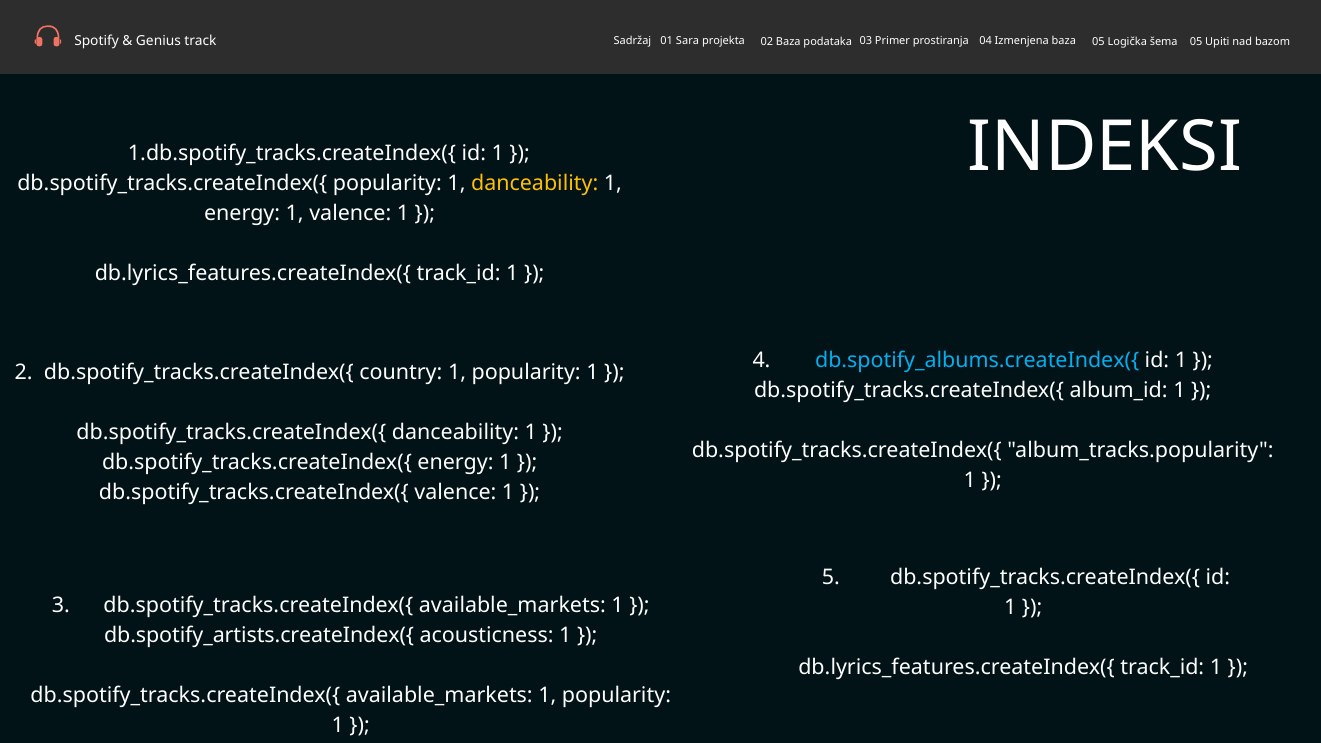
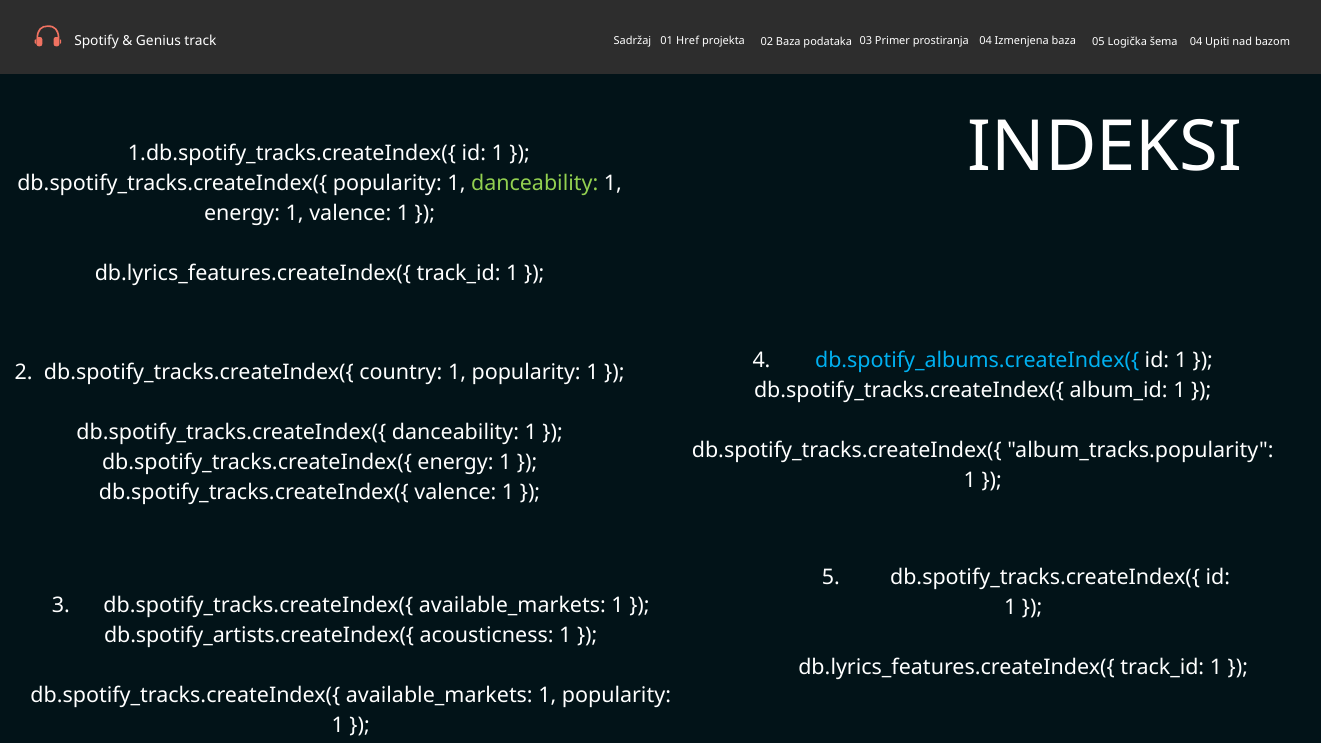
Sara: Sara -> Href (688, 41)
podataka 05: 05 -> 04 (1196, 42)
danceability colour: yellow -> light green (535, 184)
